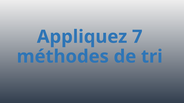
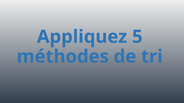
7: 7 -> 5 (137, 37)
